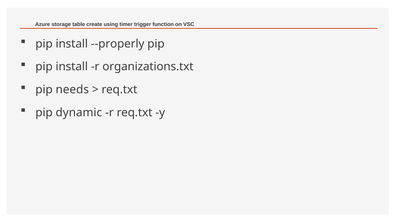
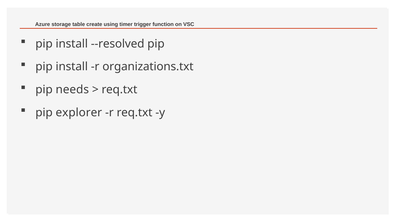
--properly: --properly -> --resolved (118, 44)
dynamic: dynamic -> explorer (79, 113)
